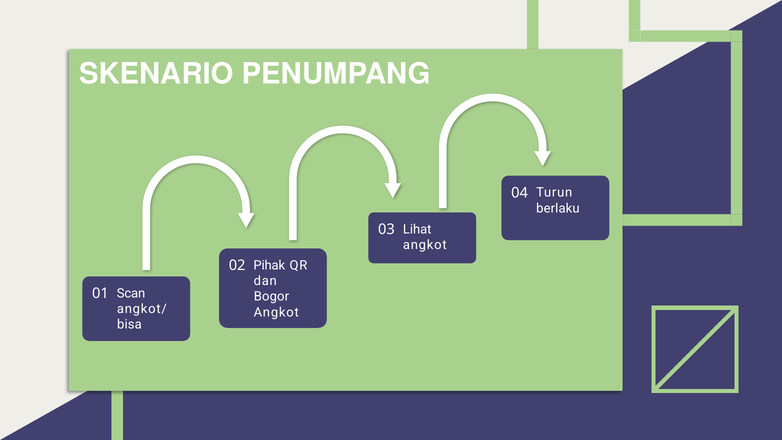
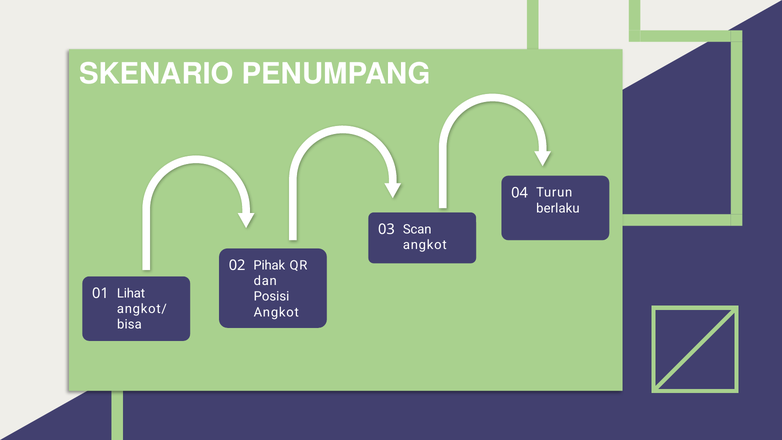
Lihat: Lihat -> Scan (417, 229)
Scan: Scan -> Lihat (131, 293)
Bogor: Bogor -> Posisi (271, 297)
